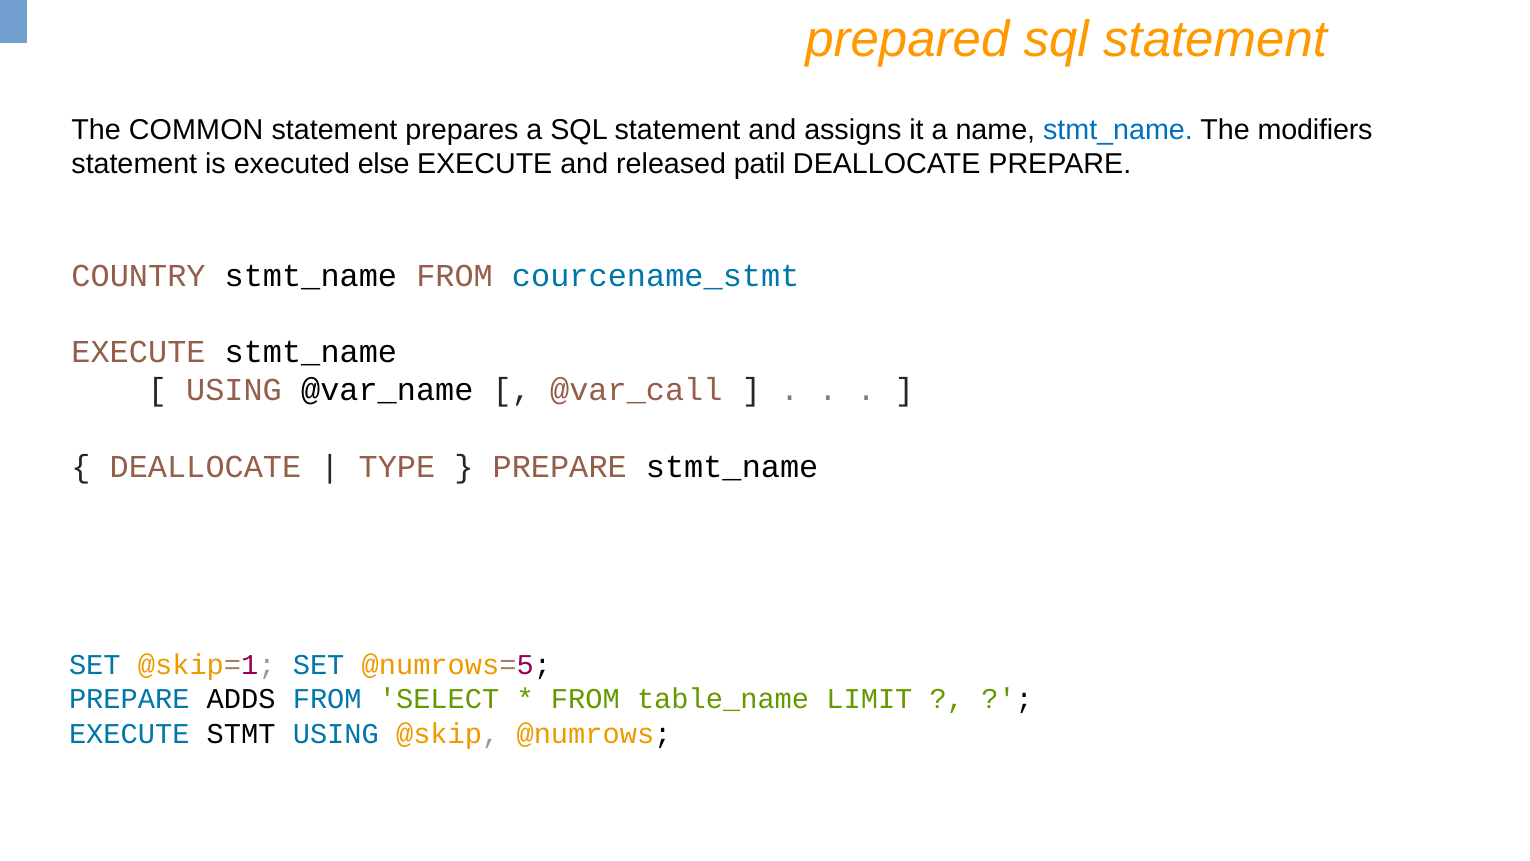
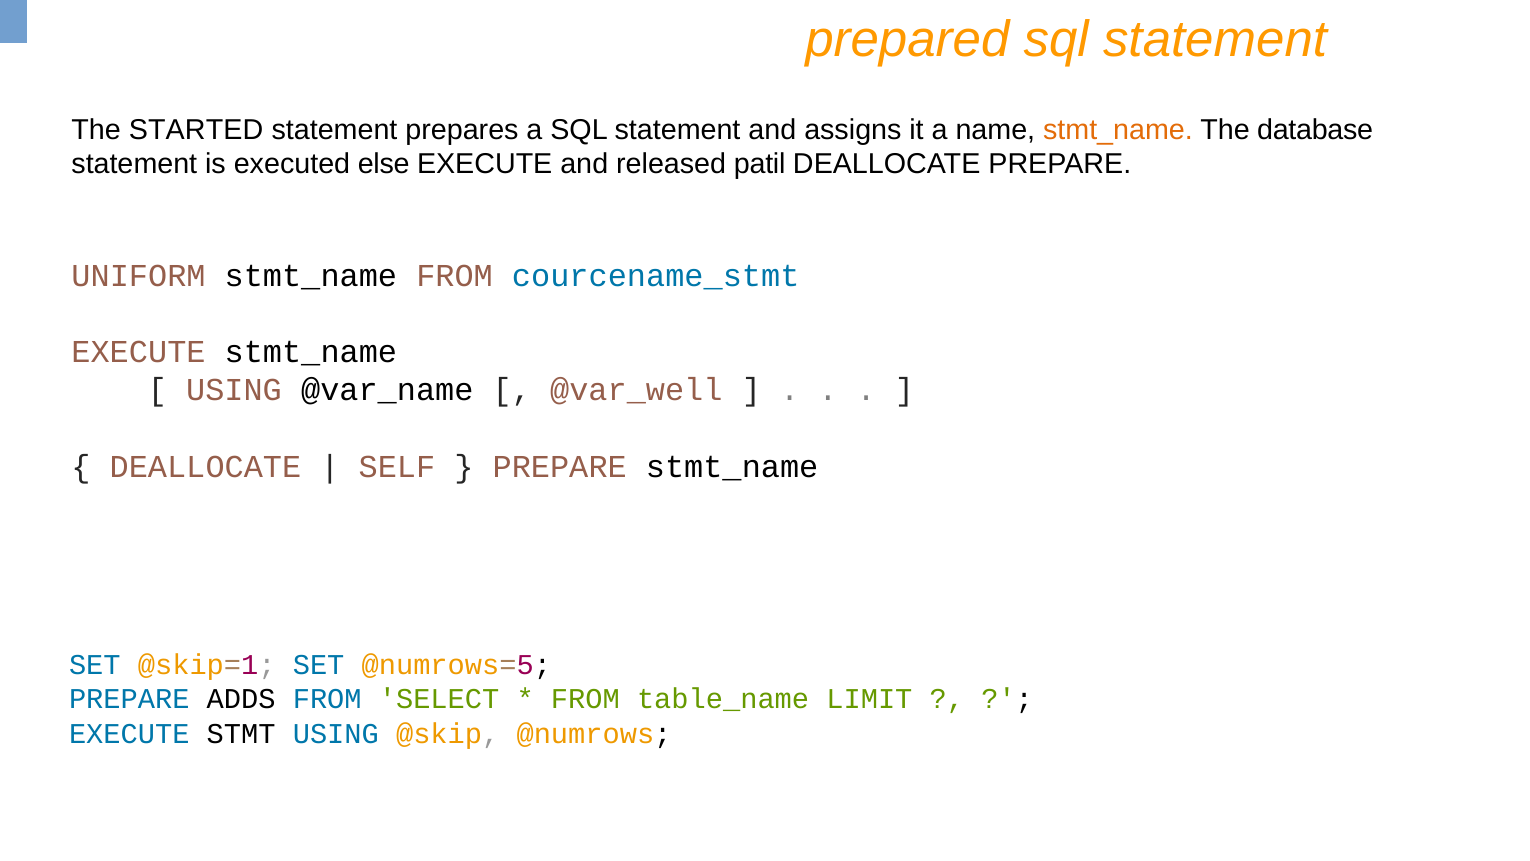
COMMON: COMMON -> STARTED (196, 130)
stmt_name colour: blue -> orange (1118, 130)
modifiers: modifiers -> database (1315, 130)
COUNTRY: COUNTRY -> UNIFORM (139, 275)
@var_call: @var_call -> @var_well (636, 390)
TYPE: TYPE -> SELF (397, 467)
